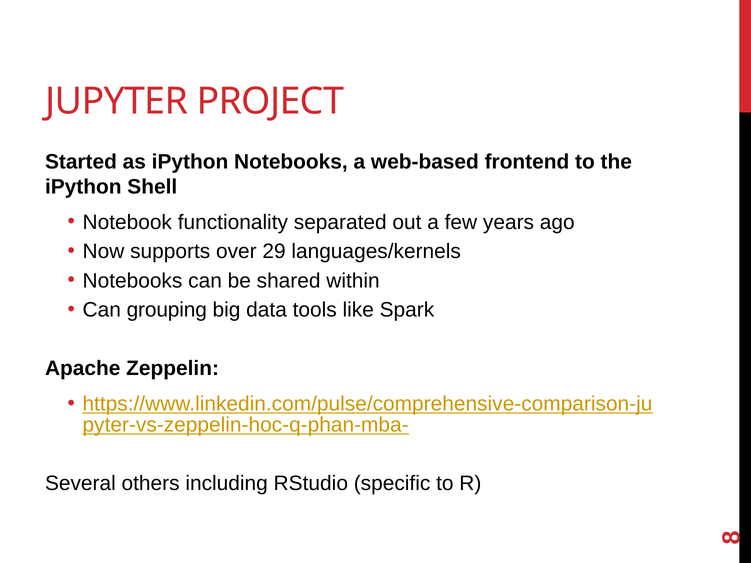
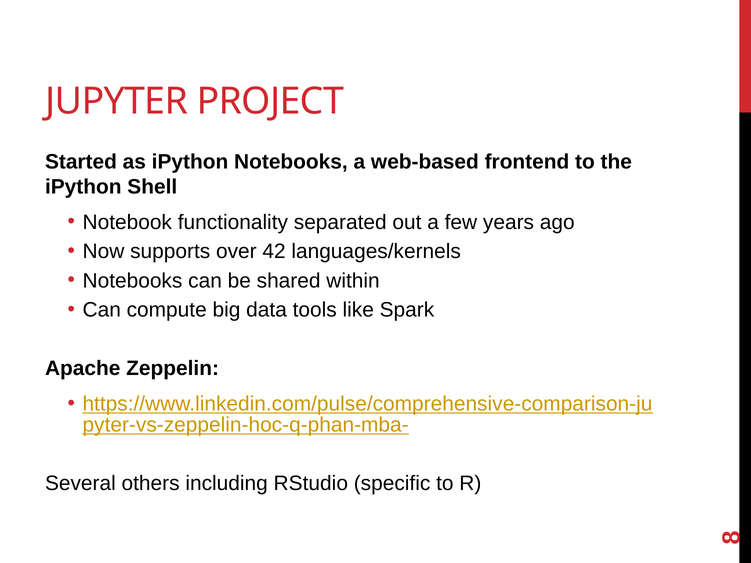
29: 29 -> 42 (274, 252)
grouping: grouping -> compute (167, 310)
